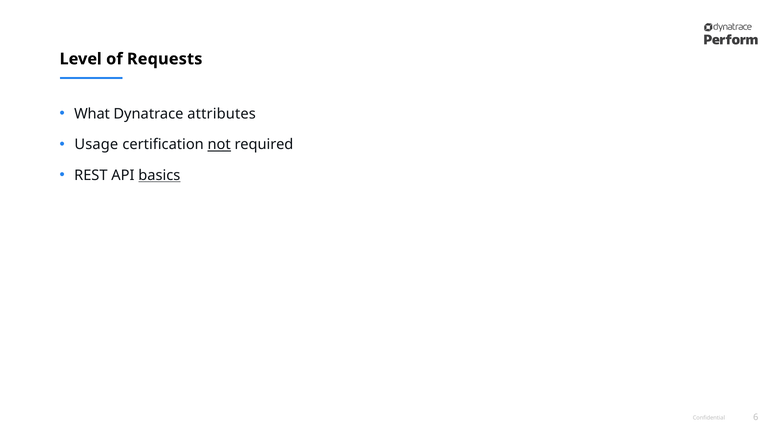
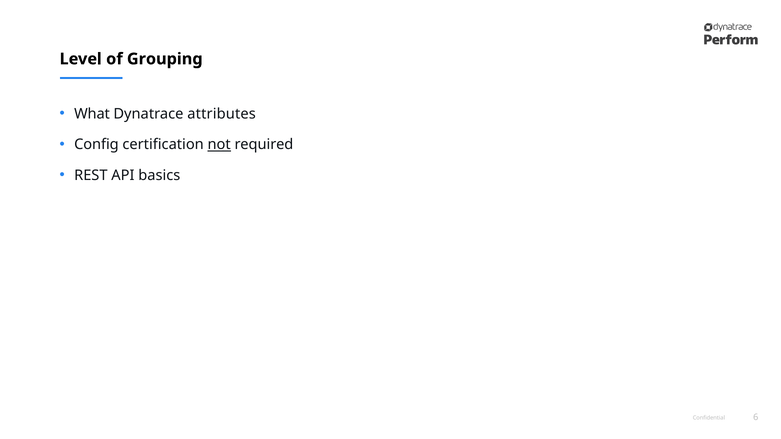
Requests: Requests -> Grouping (165, 59)
Usage: Usage -> Config (96, 145)
basics underline: present -> none (159, 176)
